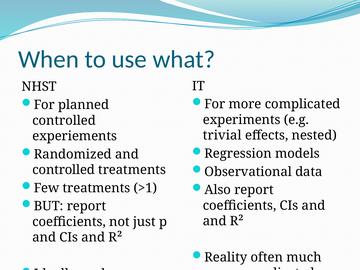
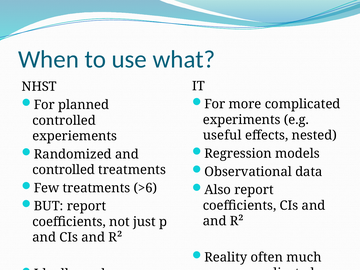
trivial: trivial -> useful (222, 135)
>1: >1 -> >6 (145, 188)
